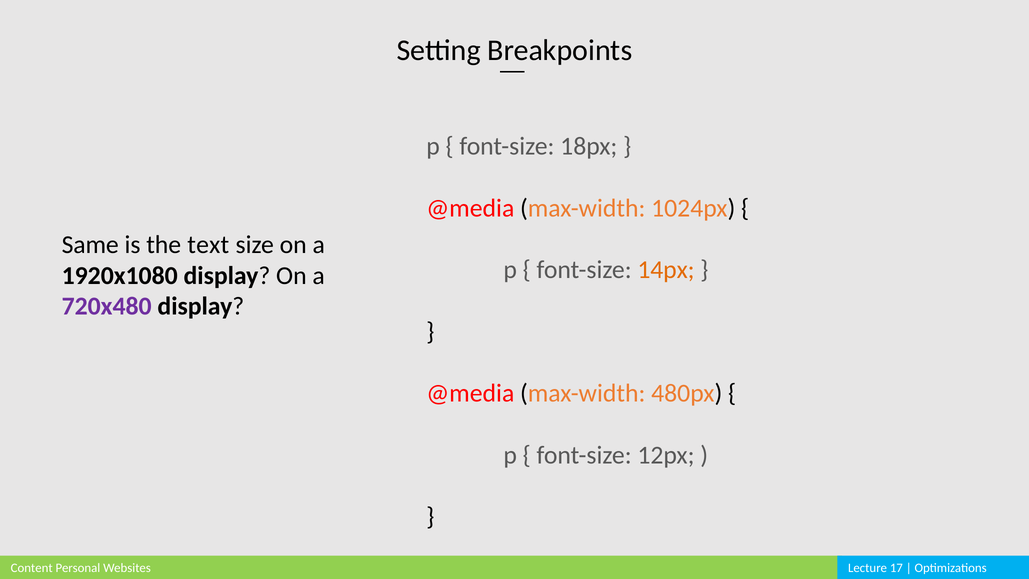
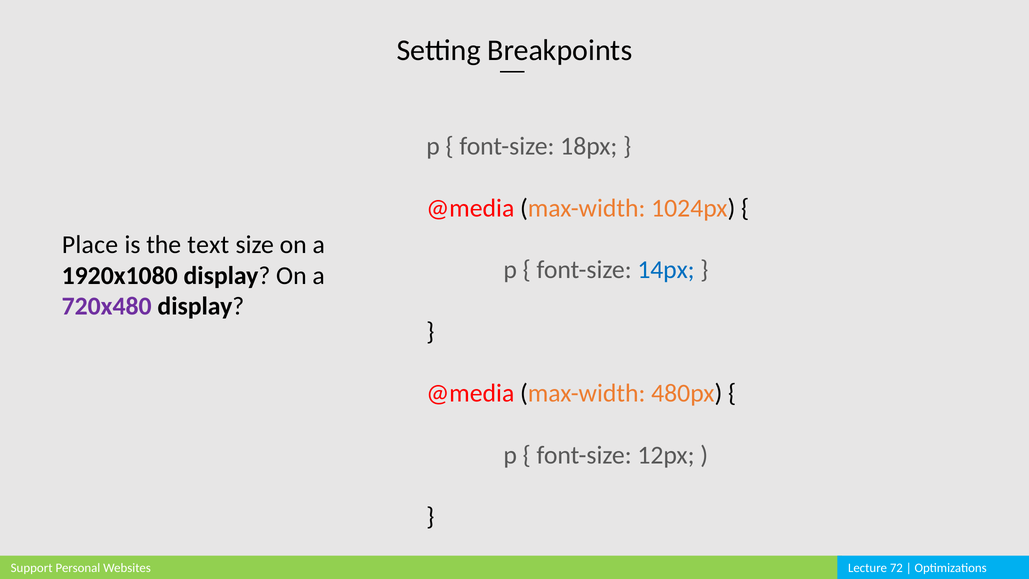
Same: Same -> Place (90, 245)
14px colour: orange -> blue (666, 270)
Content: Content -> Support (32, 568)
17: 17 -> 72 (896, 568)
